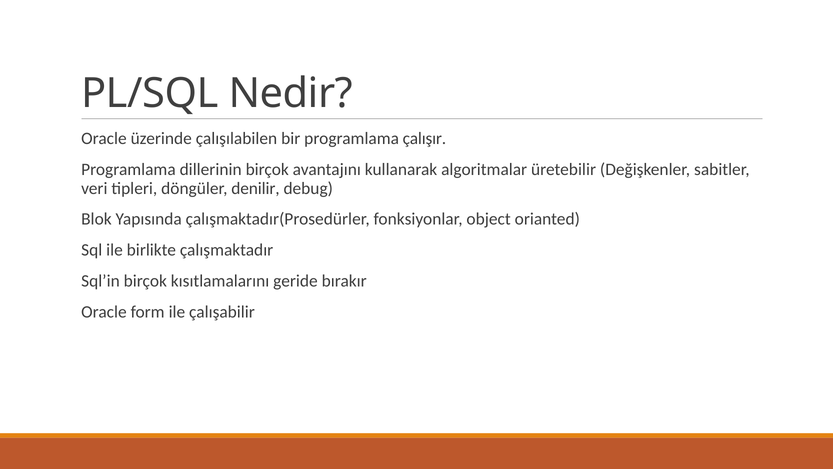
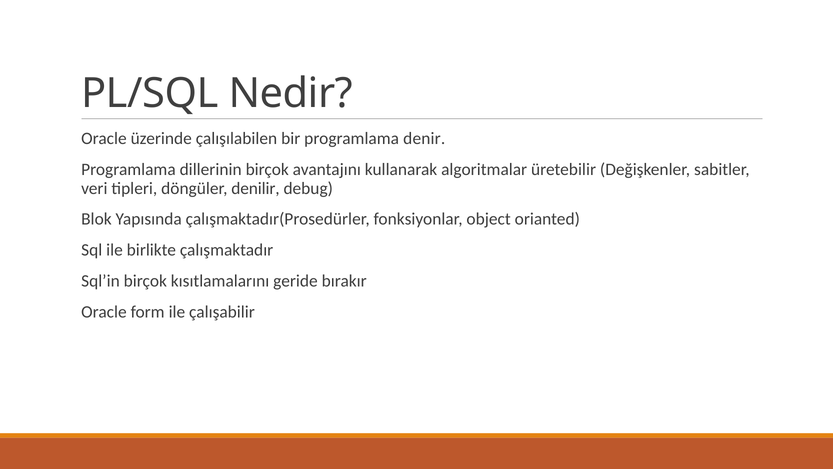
çalışır: çalışır -> denir (424, 139)
